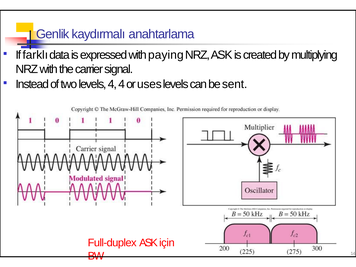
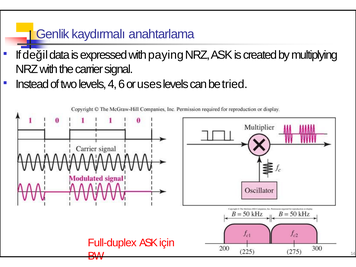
farklı: farklı -> değil (35, 55)
4 4: 4 -> 6 (122, 84)
sent: sent -> tried (235, 84)
